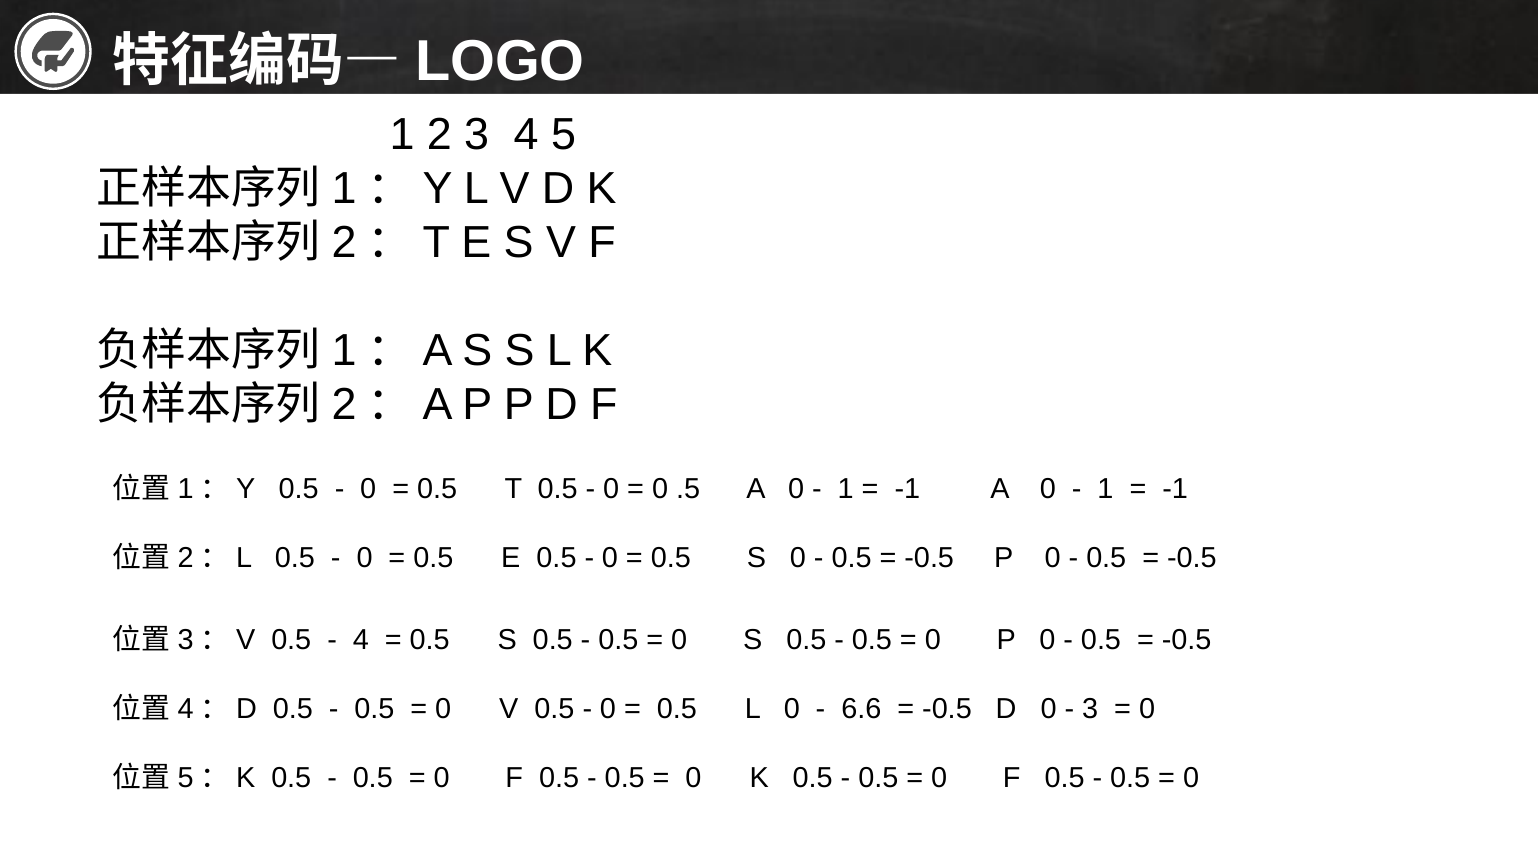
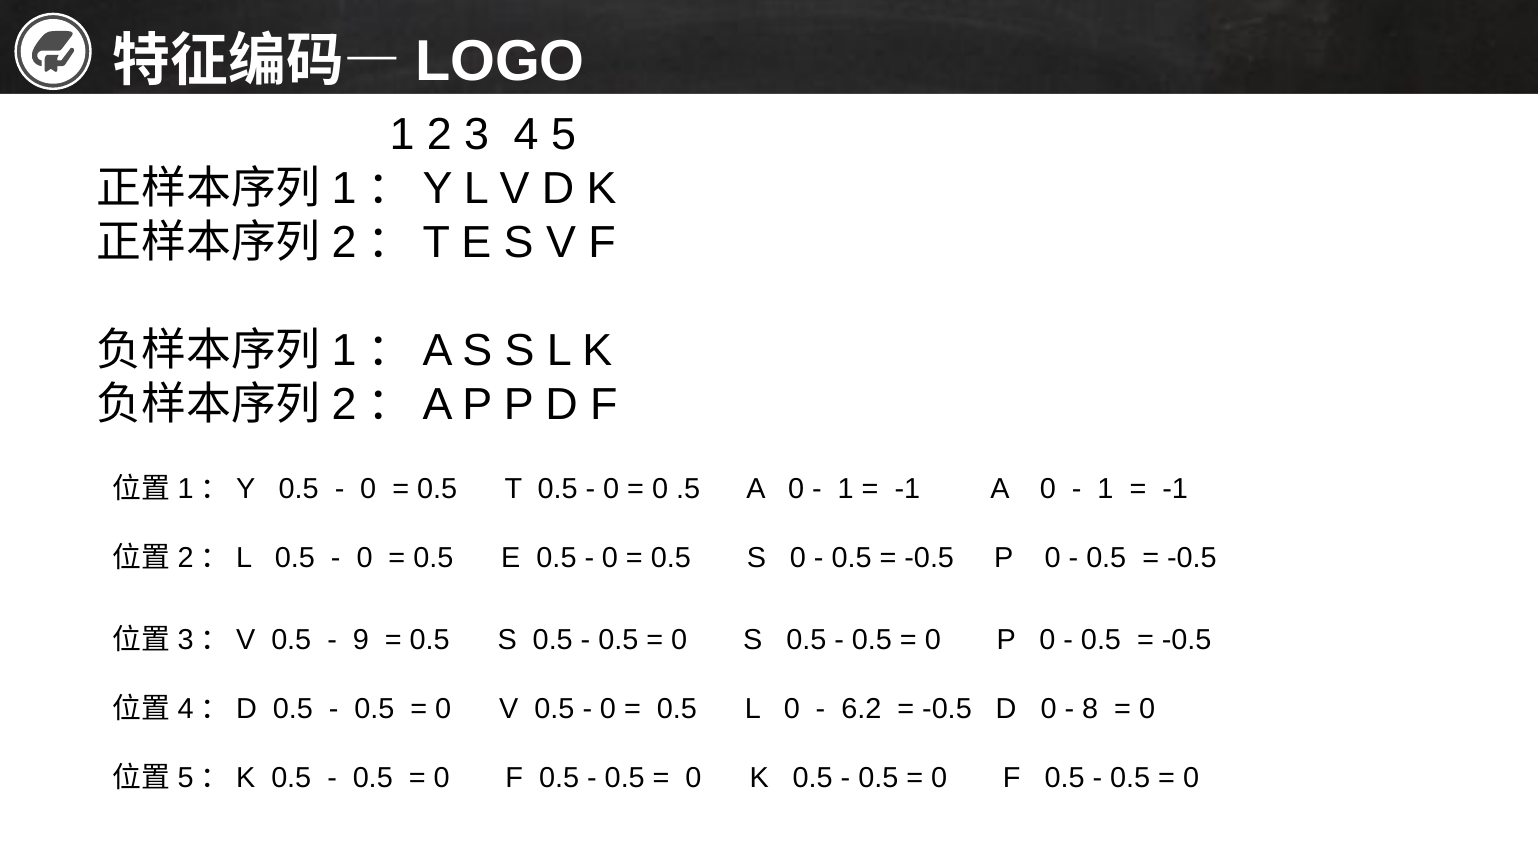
4: 4 -> 9 (361, 640)
6.6: 6.6 -> 6.2 (861, 709)
3: 3 -> 8 (1090, 709)
